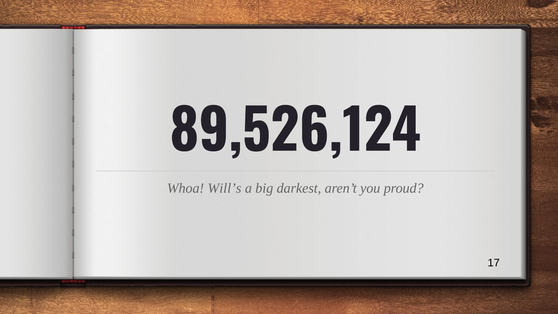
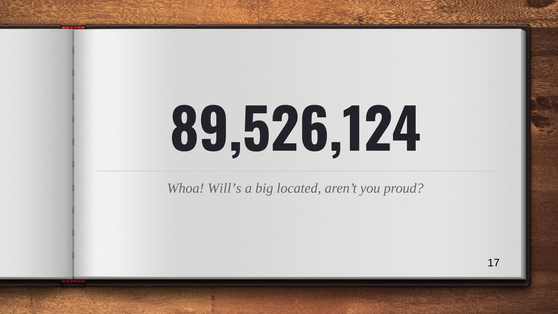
darkest: darkest -> located (299, 188)
